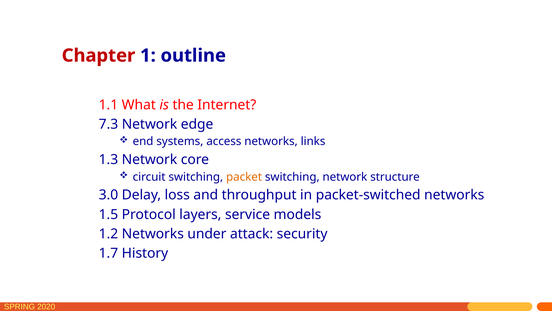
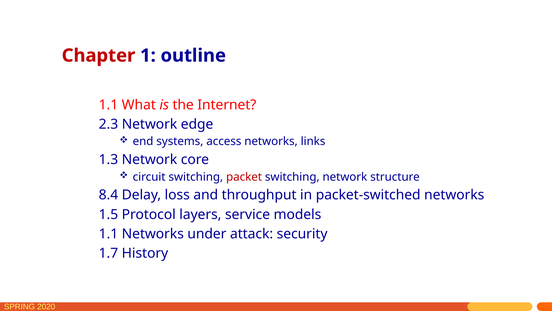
7.3: 7.3 -> 2.3 (108, 124)
packet colour: orange -> red (244, 177)
3.0: 3.0 -> 8.4 (108, 195)
1.2: 1.2 -> 1.1 (108, 233)
